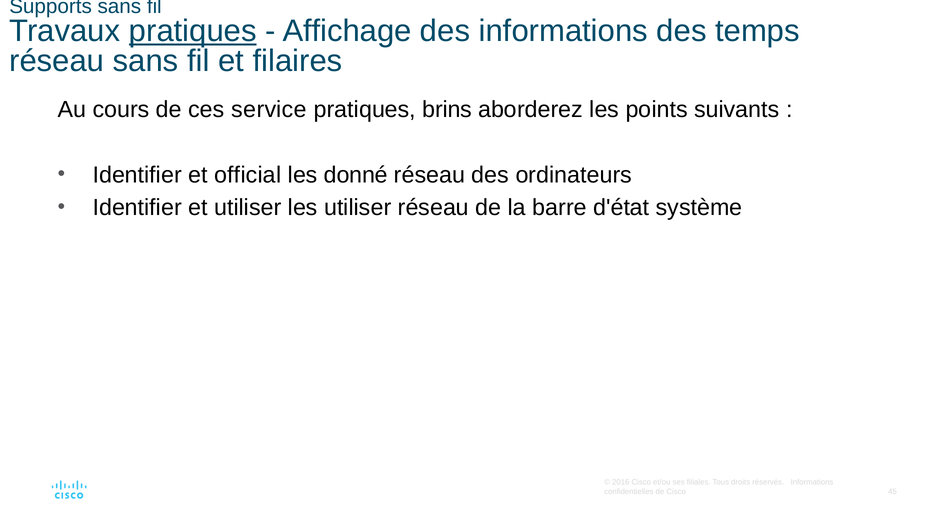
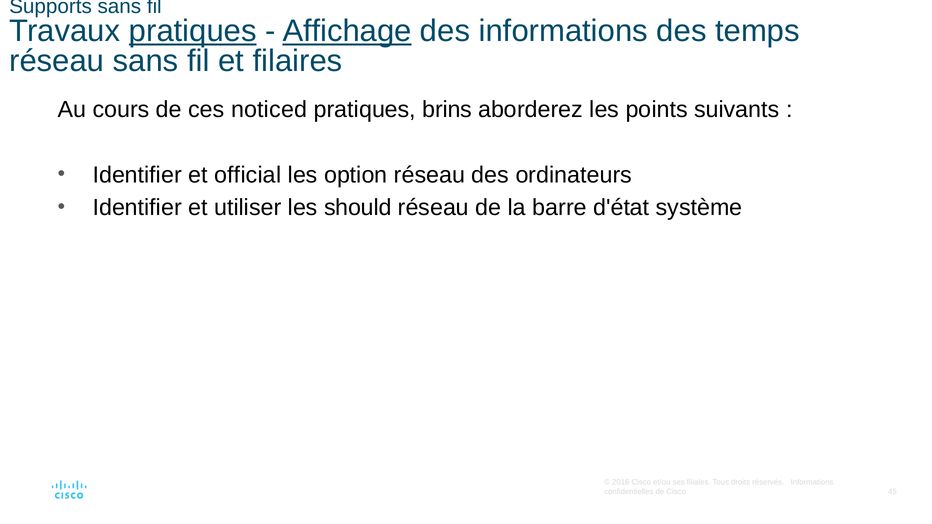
Affichage underline: none -> present (347, 31)
service: service -> noticed (269, 110)
donné: donné -> option (356, 175)
les utiliser: utiliser -> should (358, 208)
